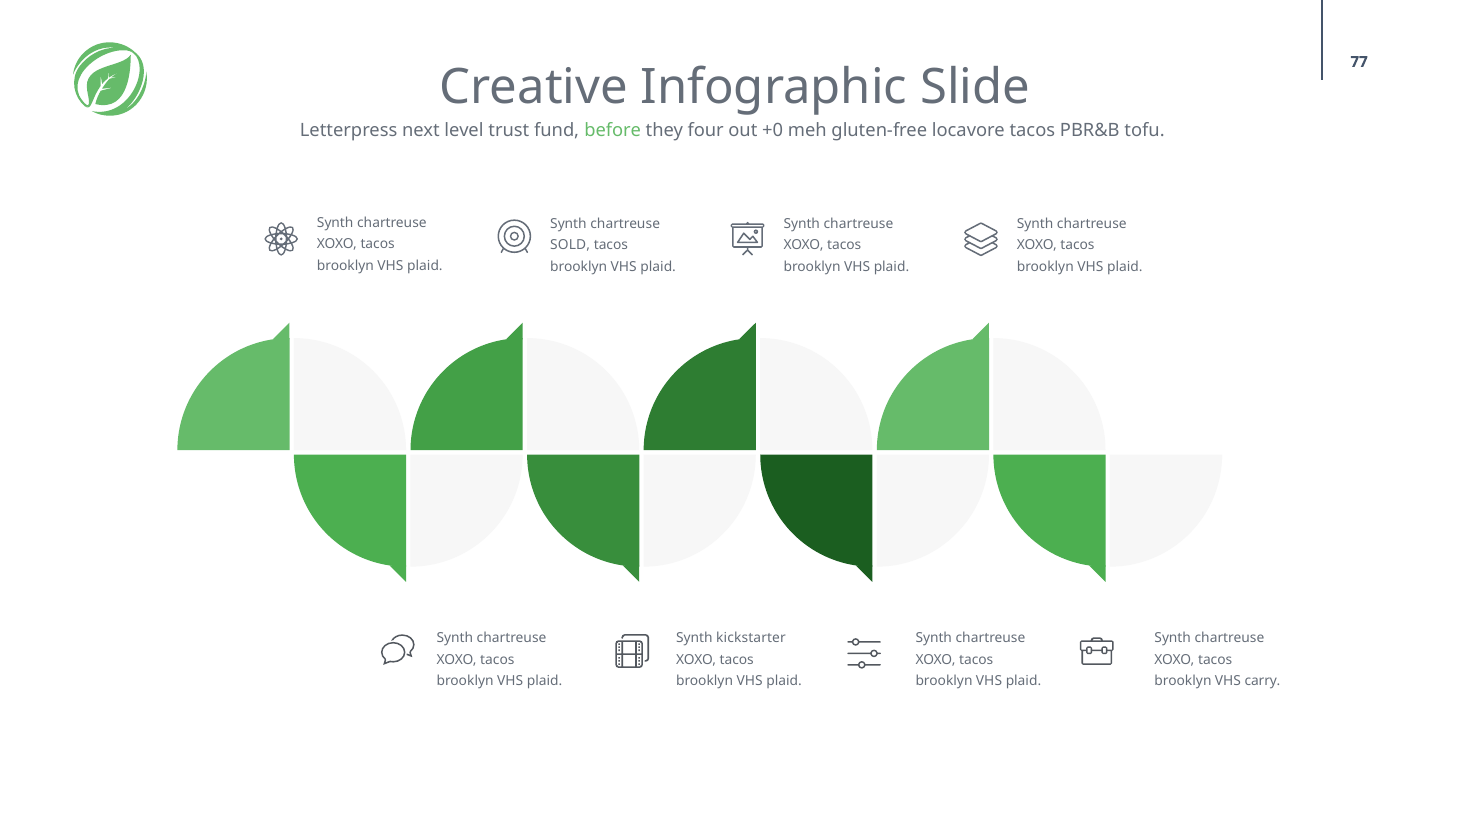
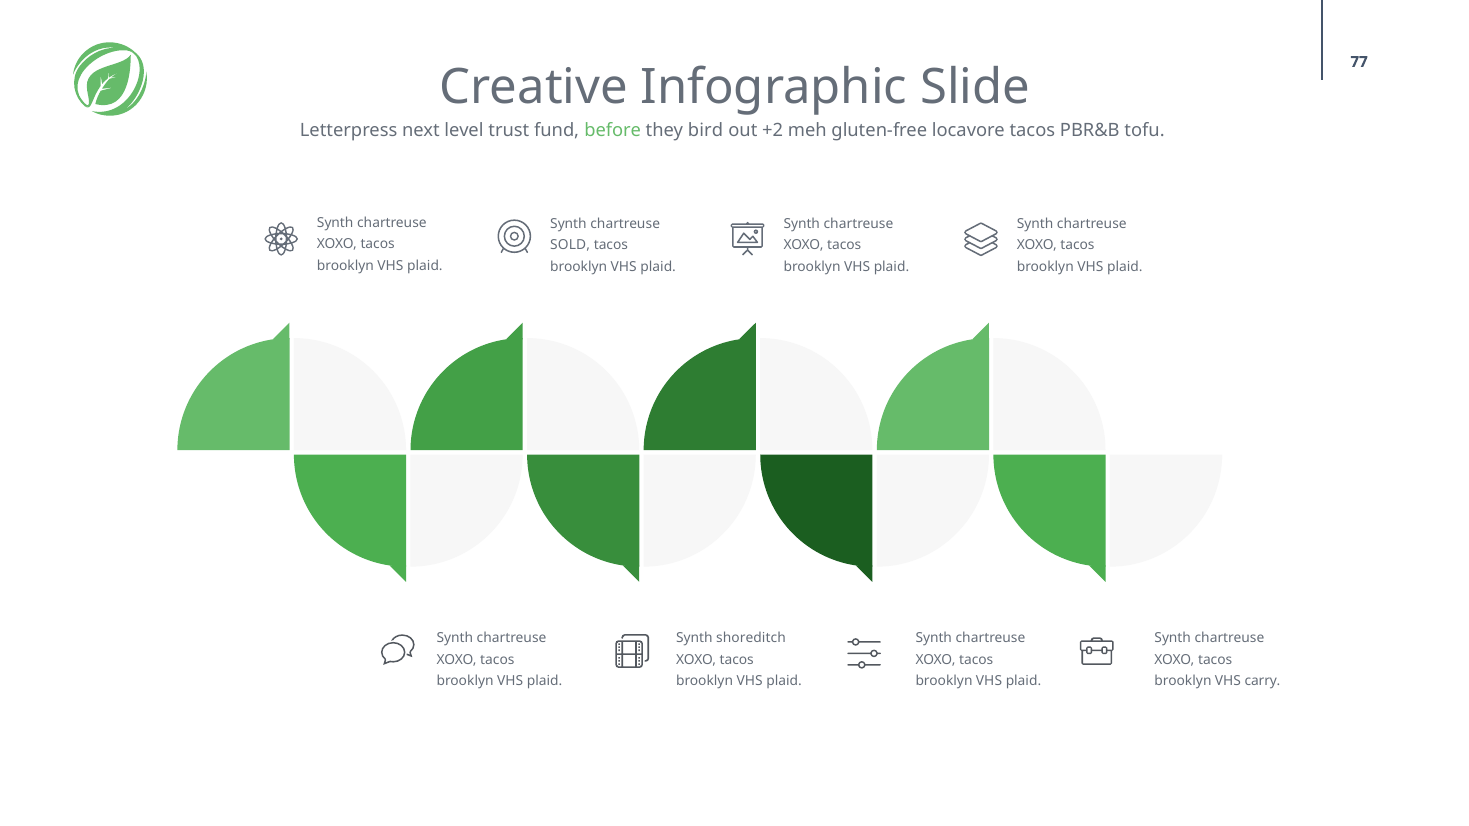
four: four -> bird (706, 131)
+0: +0 -> +2 (773, 131)
kickstarter: kickstarter -> shoreditch (751, 638)
